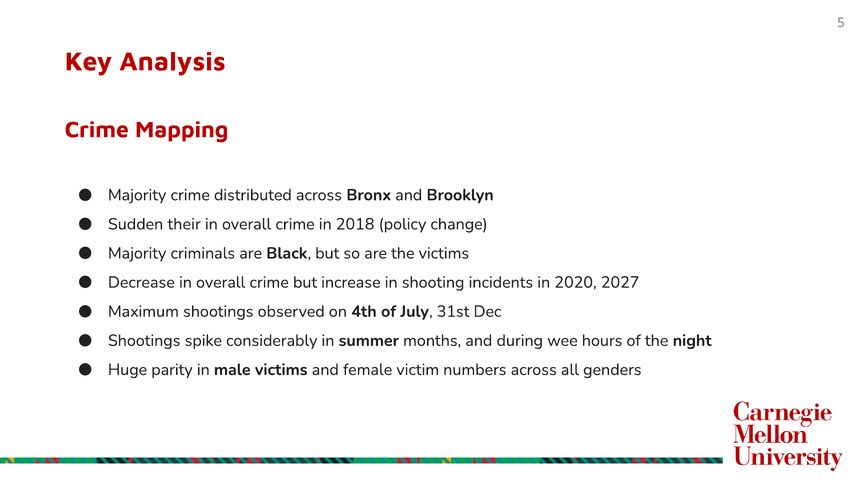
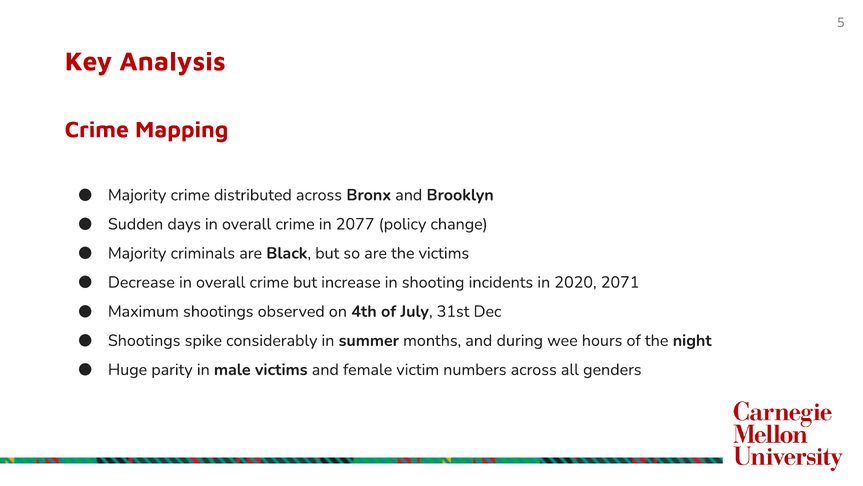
their: their -> days (184, 224)
2018: 2018 -> 2077 (355, 224)
2027: 2027 -> 2071 (620, 282)
